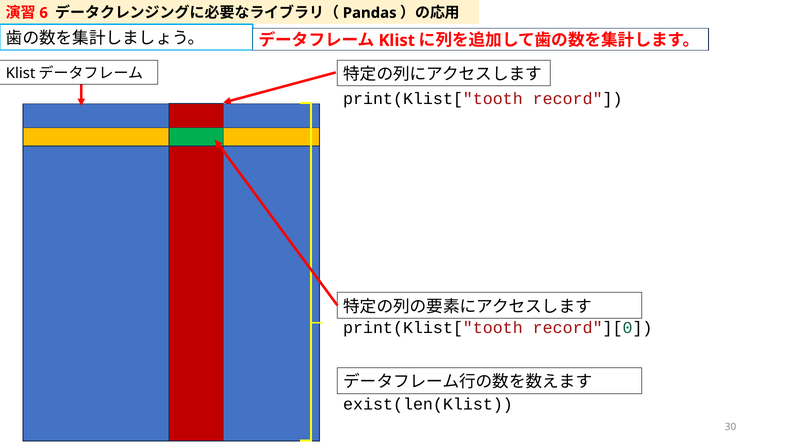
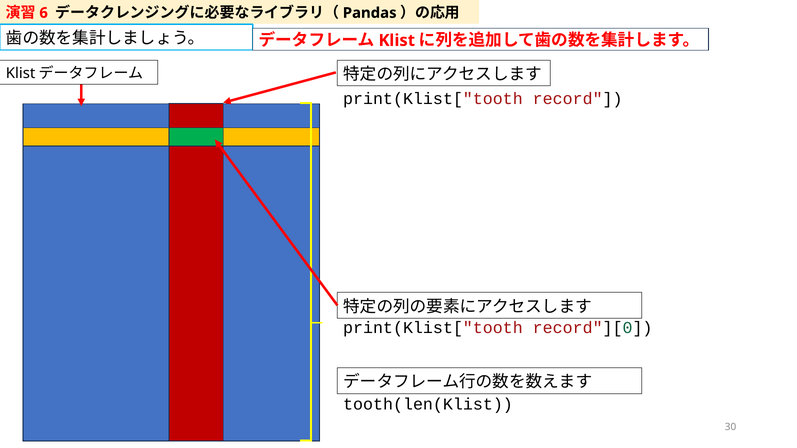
exist(len(Klist: exist(len(Klist -> tooth(len(Klist (428, 404)
